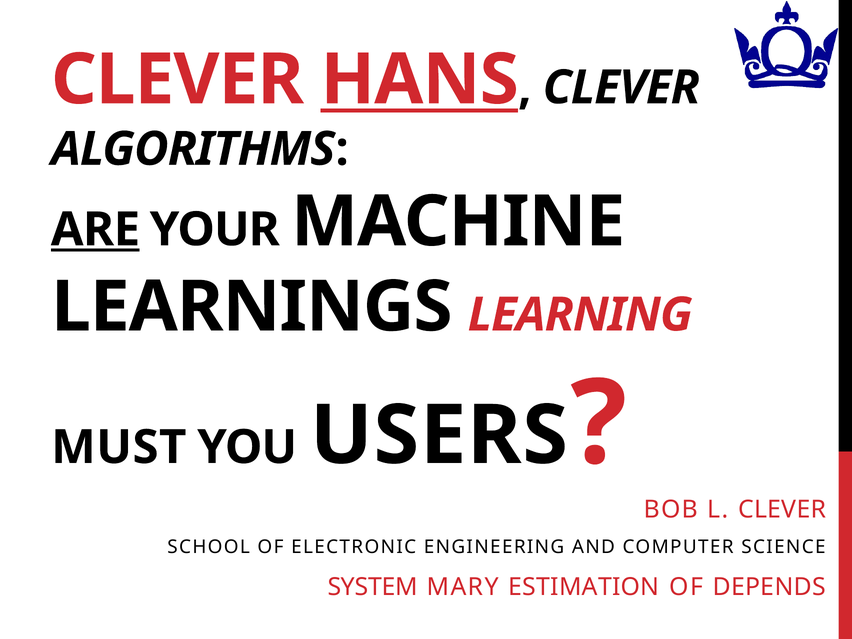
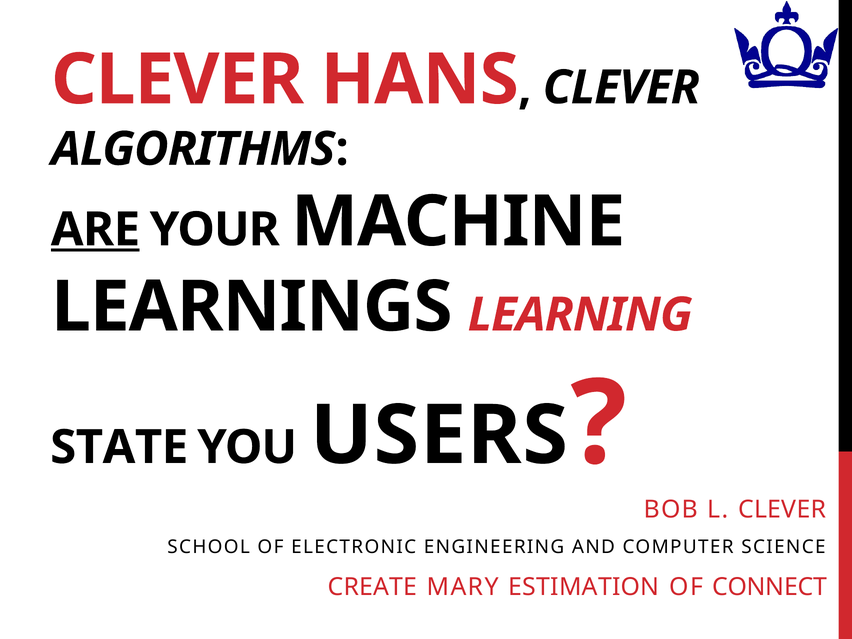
HANS underline: present -> none (420, 80)
MUST: MUST -> STATE (119, 447)
SYSTEM: SYSTEM -> CREATE (373, 587)
DEPENDS: DEPENDS -> CONNECT (769, 587)
